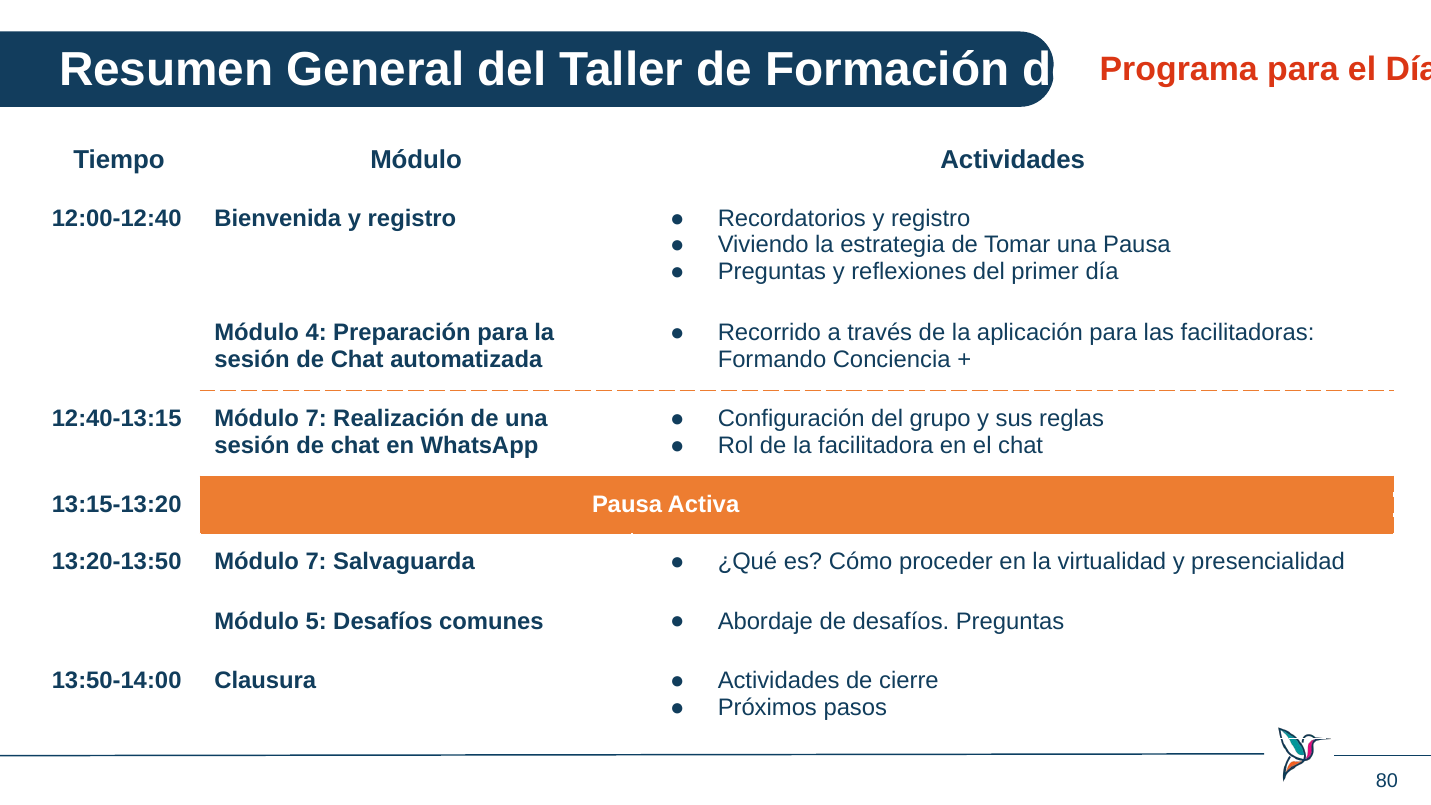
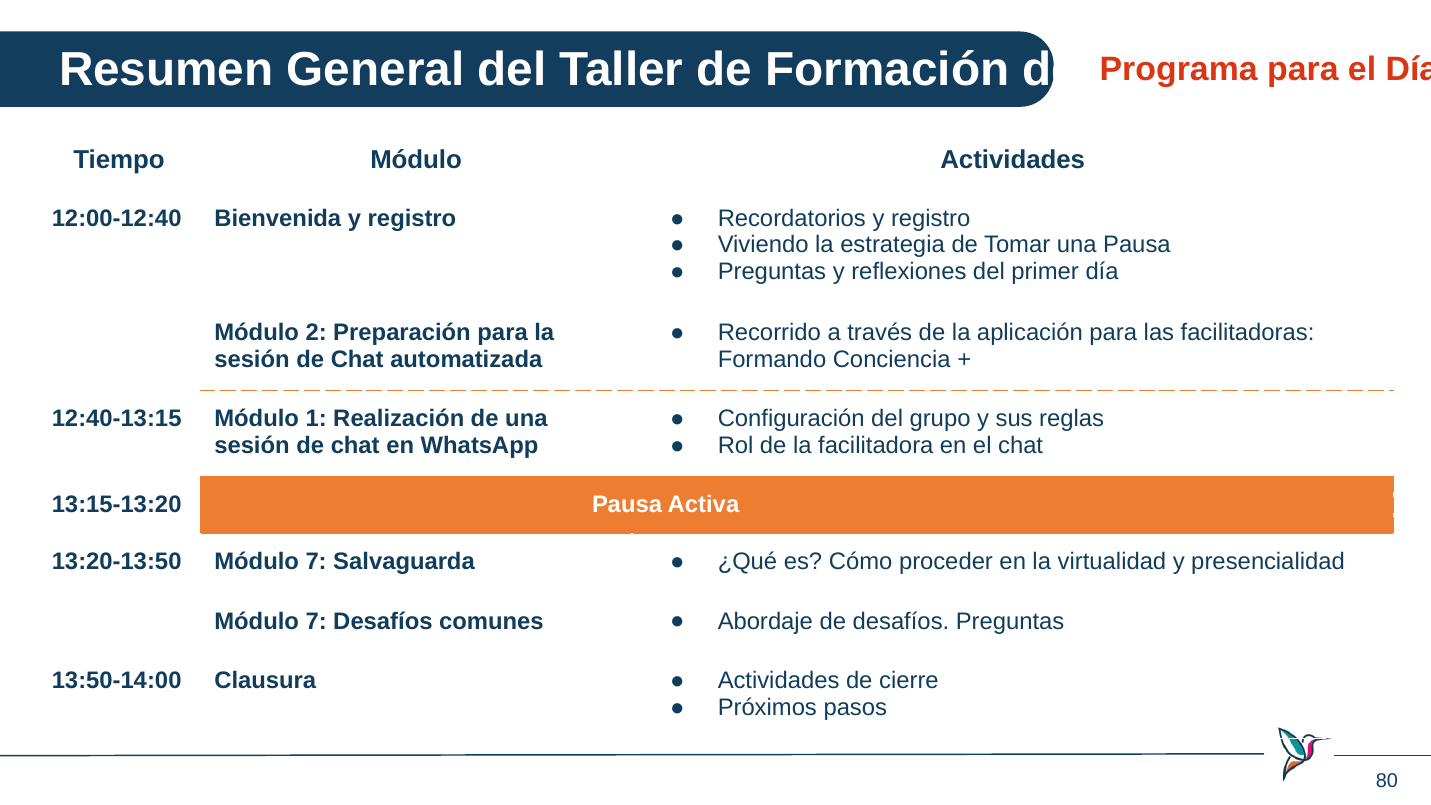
Módulo 4: 4 -> 2 (316, 333)
12:40-13:15 Módulo 7: 7 -> 1 (316, 419)
5: 5 -> 7 (316, 621)
